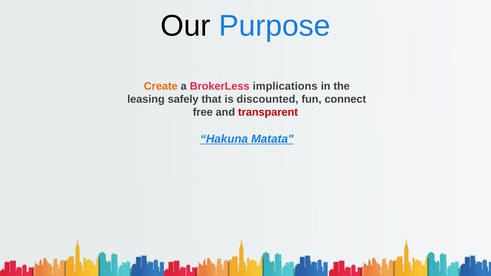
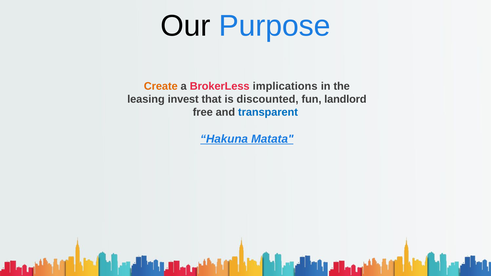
safely: safely -> invest (183, 99)
connect: connect -> landlord (345, 99)
transparent colour: red -> blue (268, 112)
